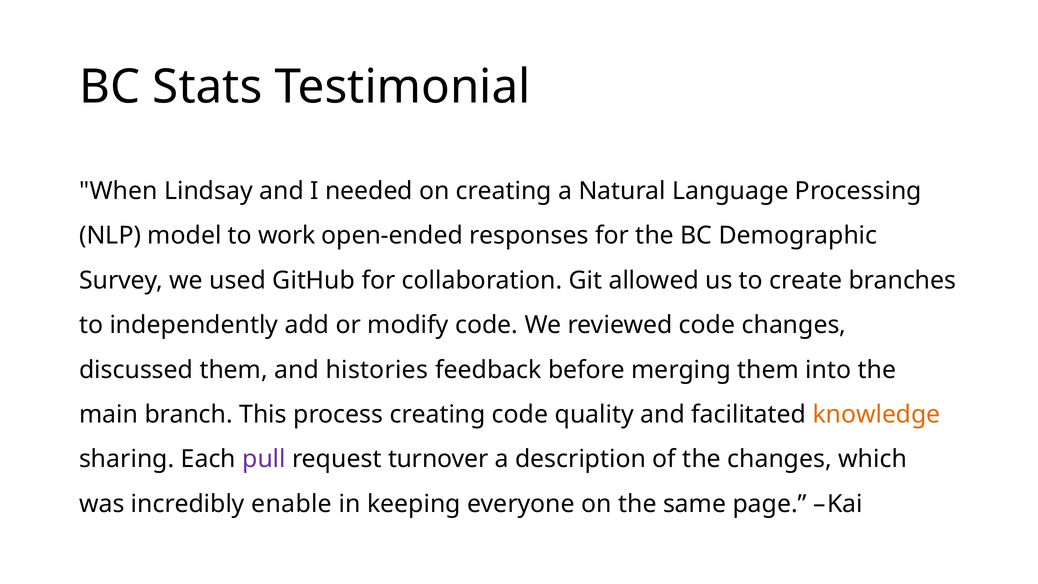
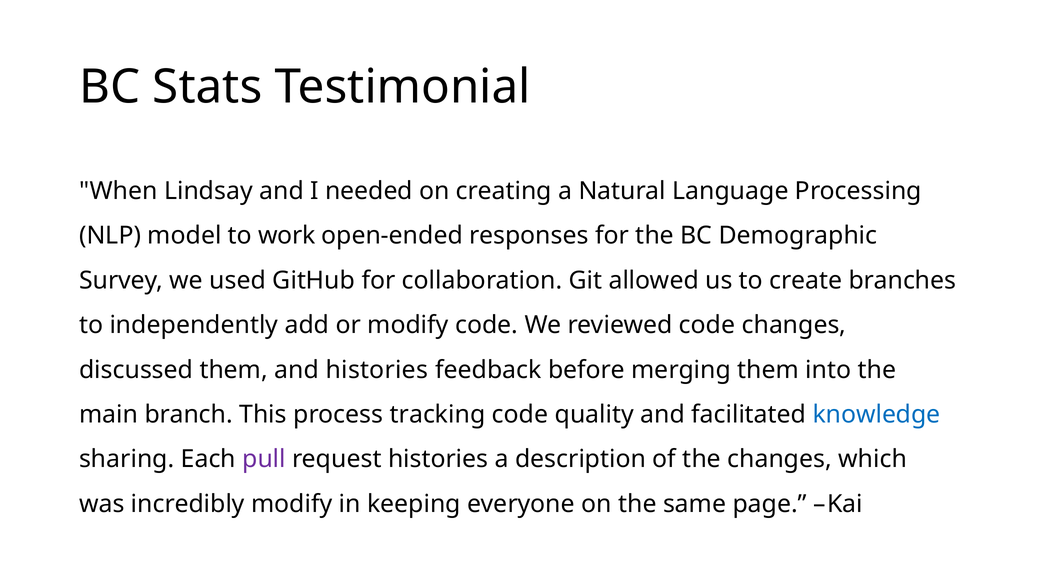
process creating: creating -> tracking (438, 414)
knowledge colour: orange -> blue (877, 414)
request turnover: turnover -> histories (438, 459)
incredibly enable: enable -> modify (292, 504)
